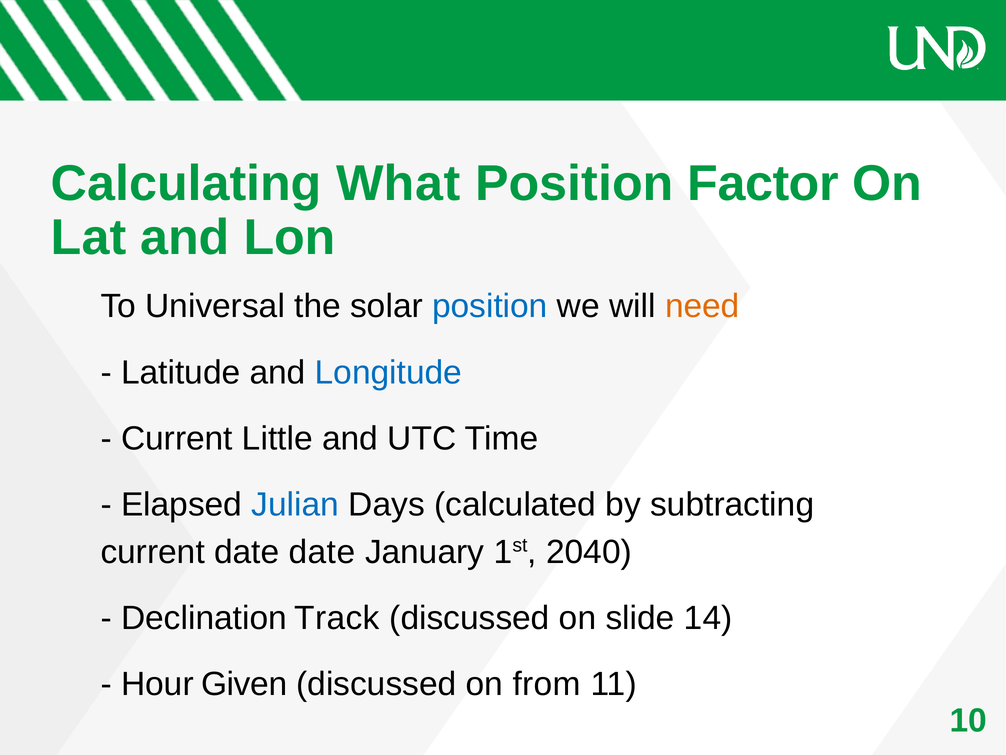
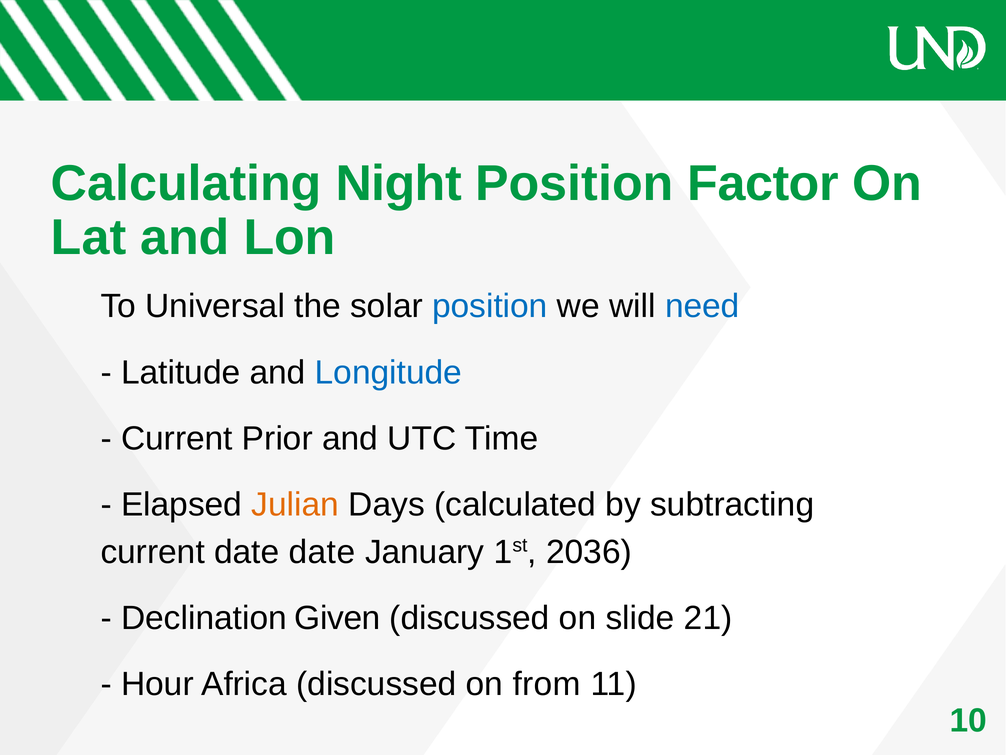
What: What -> Night (399, 183)
need colour: orange -> blue (702, 306)
Little: Little -> Prior (277, 438)
Julian colour: blue -> orange (295, 504)
2040: 2040 -> 2036 (589, 552)
Track: Track -> Given (337, 618)
14: 14 -> 21 (708, 618)
Given: Given -> Africa (244, 684)
